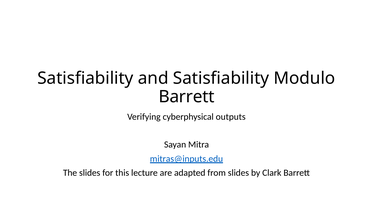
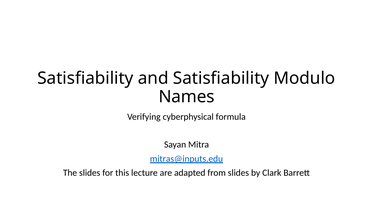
Barrett: Barrett -> Names (187, 97)
outputs: outputs -> formula (231, 117)
